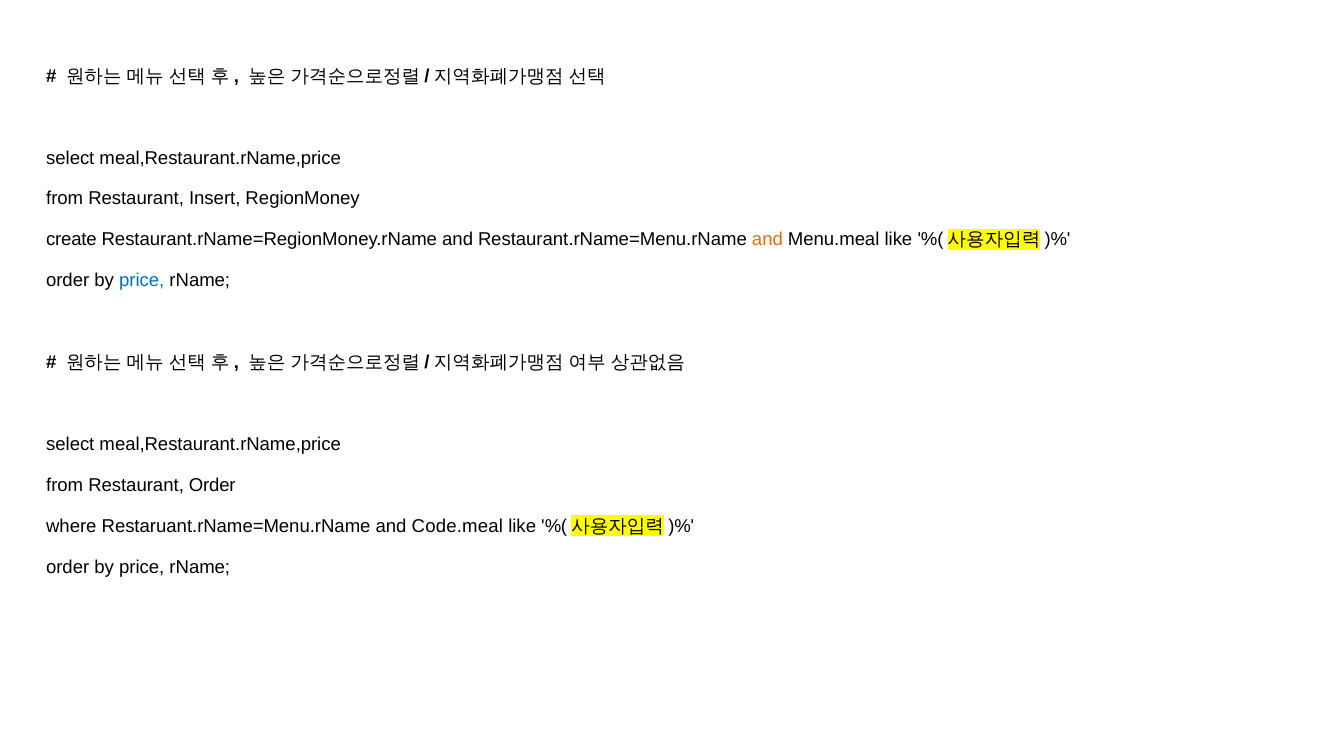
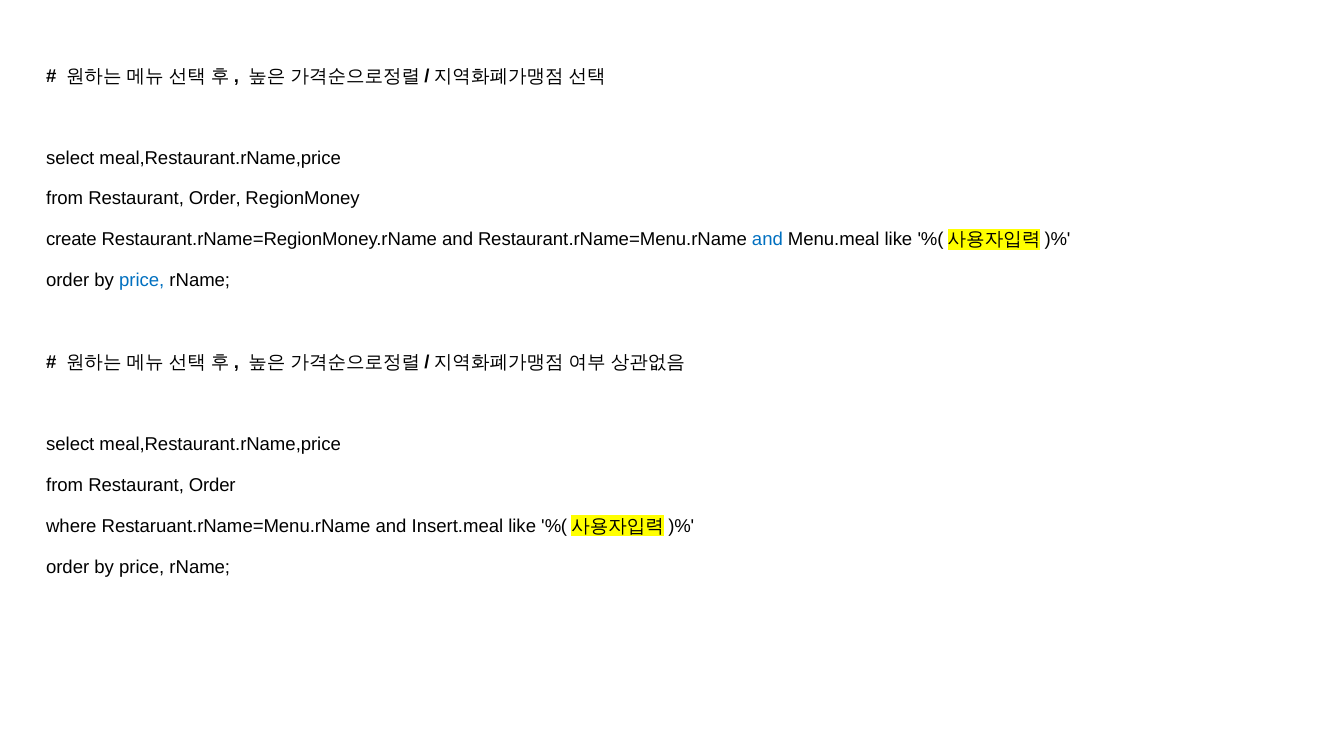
Insert: Insert -> Order (215, 199)
and colour: orange -> blue (767, 240)
Code.meal: Code.meal -> Insert.meal (458, 526)
